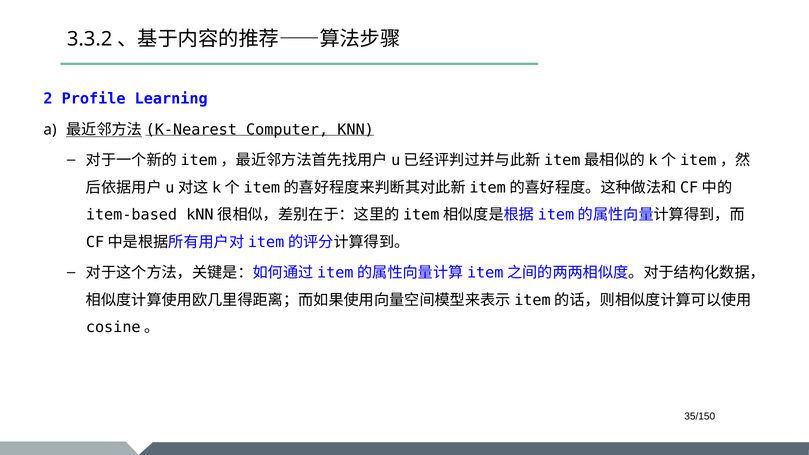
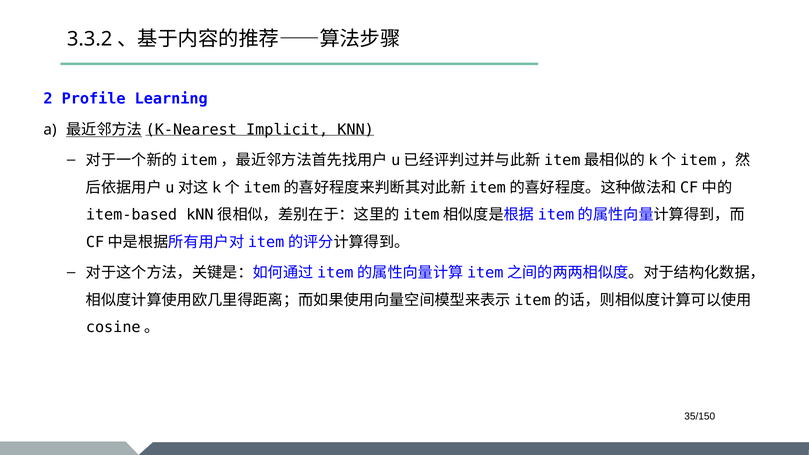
Computer: Computer -> Implicit (287, 130)
